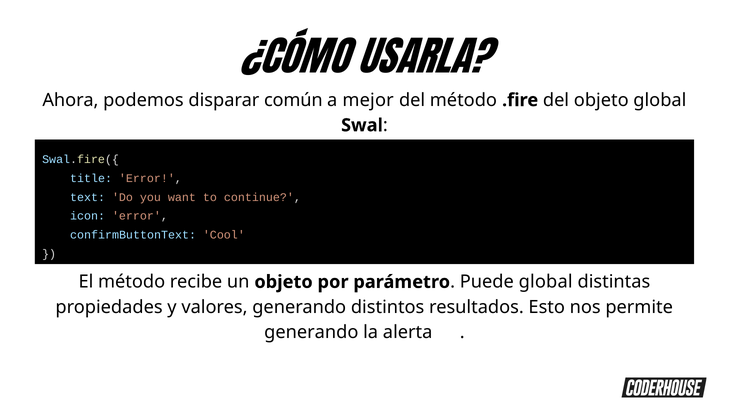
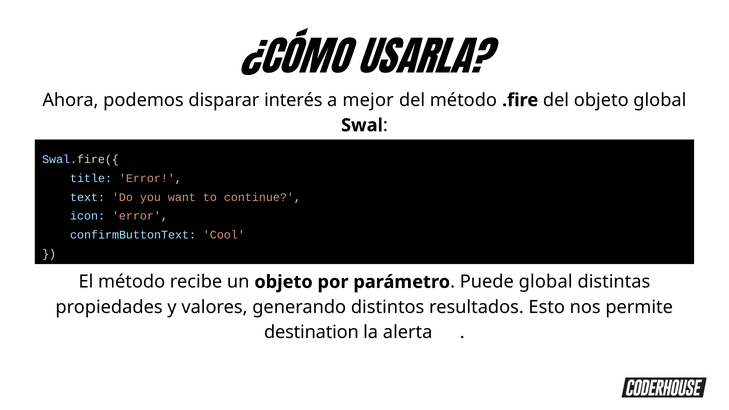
común: común -> interés (293, 100)
generando: generando -> destination (311, 332)
